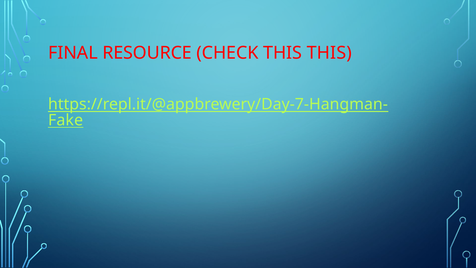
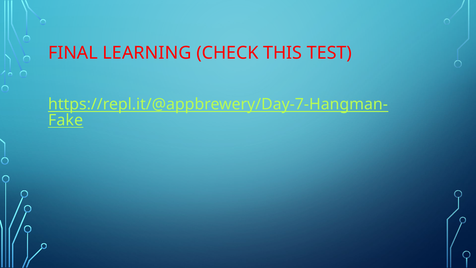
RESOURCE: RESOURCE -> LEARNING (147, 53)
THIS THIS: THIS -> TEST (329, 53)
